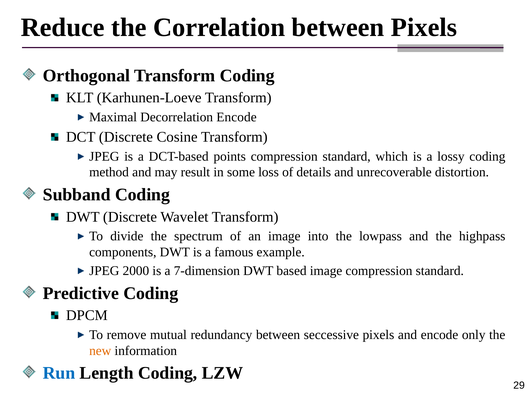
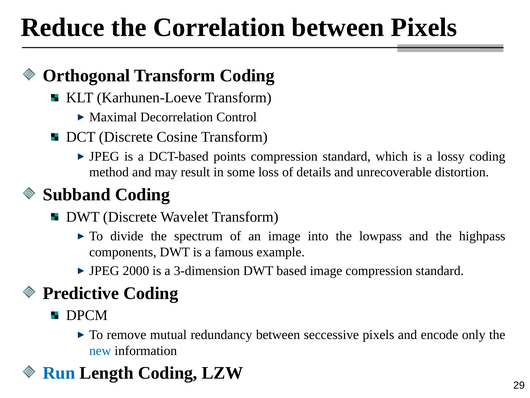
Decorrelation Encode: Encode -> Control (237, 117)
7-dimension: 7-dimension -> 3-dimension (207, 270)
new colour: orange -> blue (100, 350)
